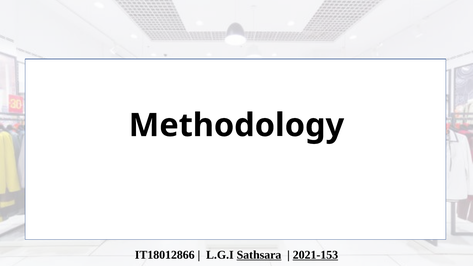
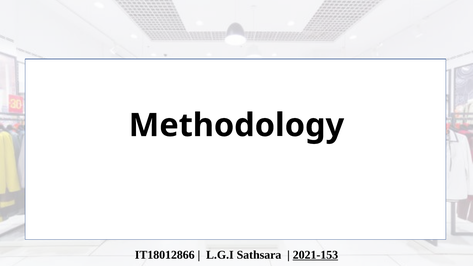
Sathsara underline: present -> none (259, 255)
